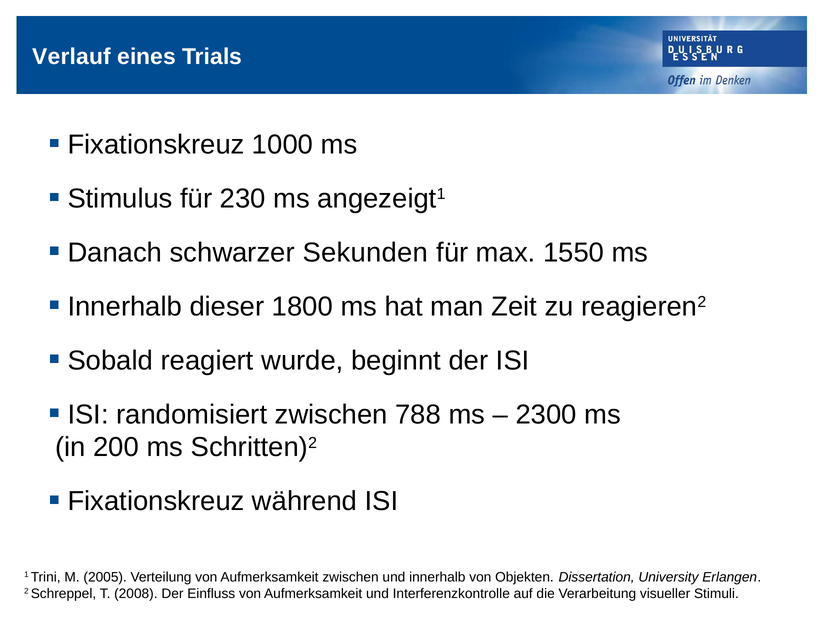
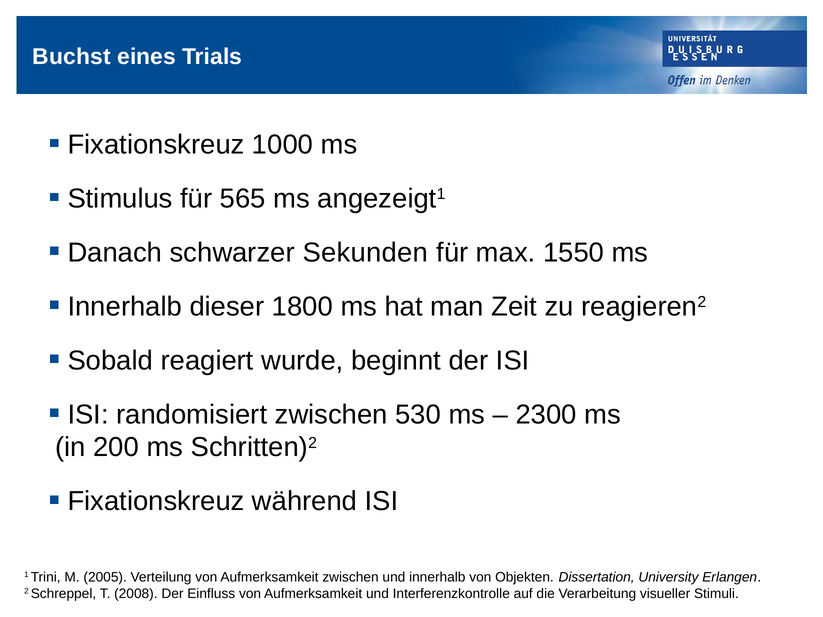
Verlauf: Verlauf -> Buchst (72, 57)
230: 230 -> 565 (243, 199)
788: 788 -> 530 (418, 415)
